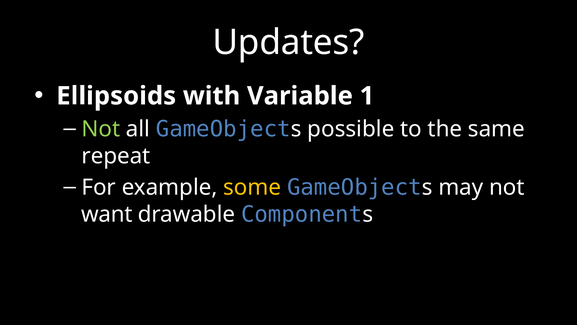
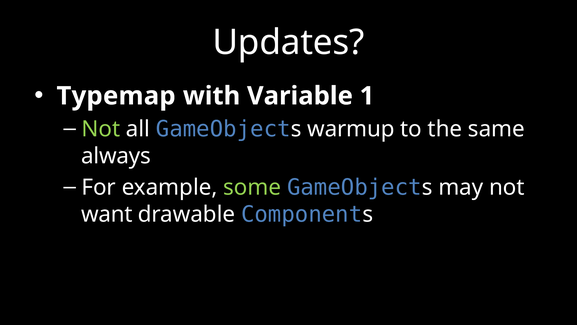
Ellipsoids: Ellipsoids -> Typemap (116, 96)
possible: possible -> warmup (351, 129)
repeat: repeat -> always (116, 156)
some colour: yellow -> light green (252, 187)
